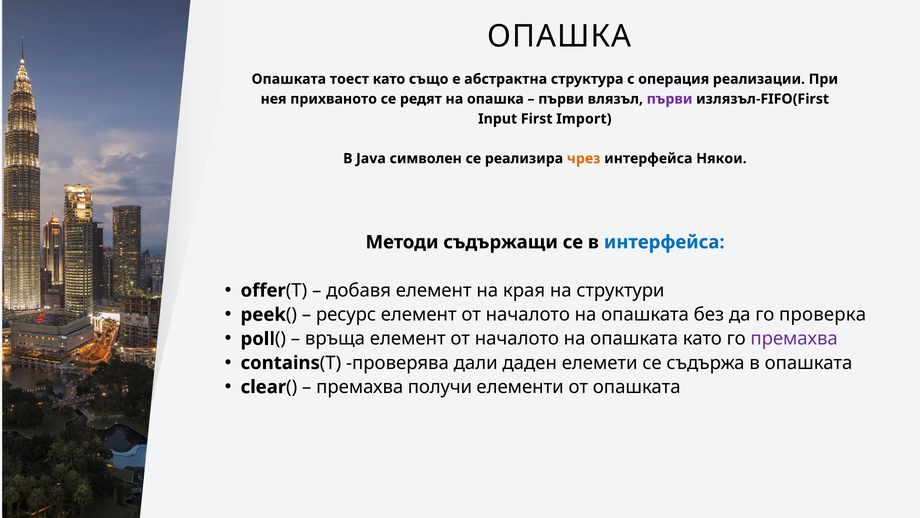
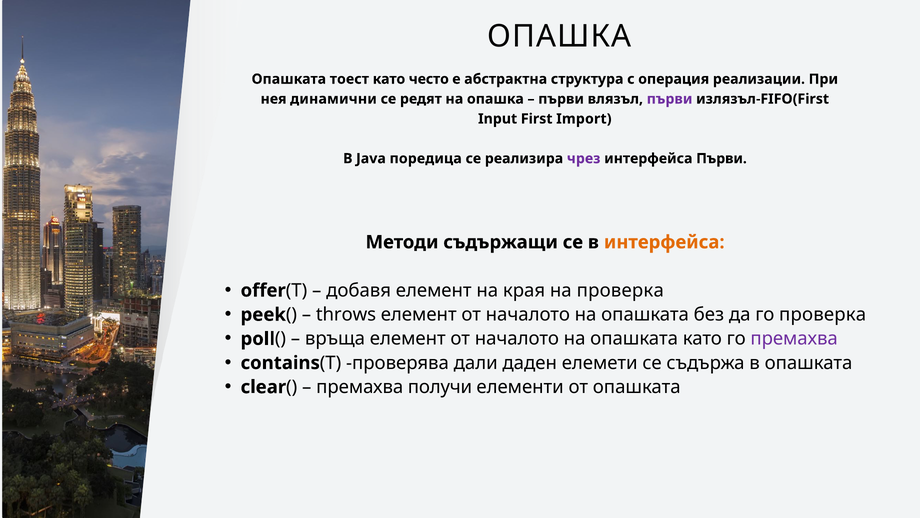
също: също -> често (429, 79)
прихваното: прихваното -> динамични (334, 99)
символен: символен -> поредица (426, 158)
чрез colour: orange -> purple (584, 158)
интерфейса Някои: Някои -> Първи (721, 158)
интерфейса colour: blue -> orange (664, 242)
на структури: структури -> проверка (620, 290)
ресурс: ресурс -> throws (346, 314)
